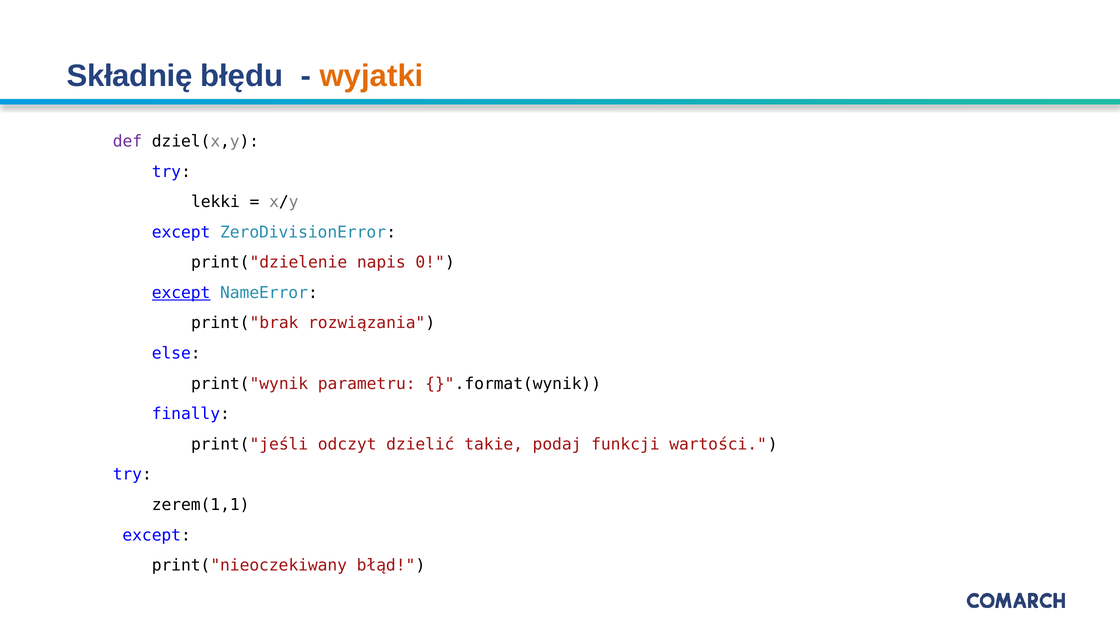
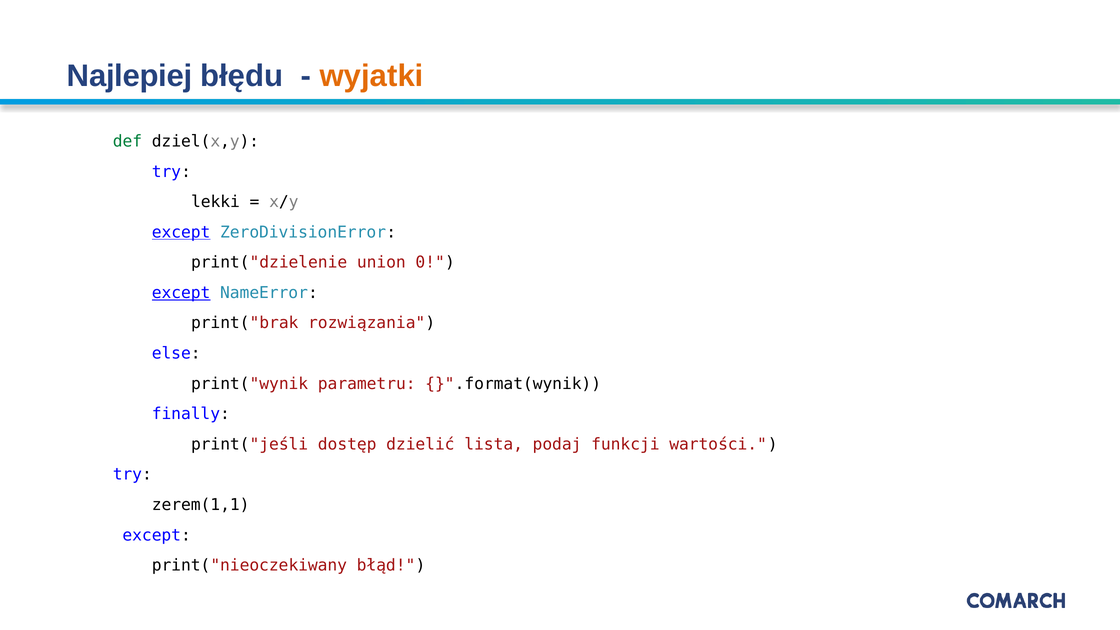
Składnię: Składnię -> Najlepiej (130, 76)
def colour: purple -> green (127, 141)
except underline: none -> present (181, 232)
napis: napis -> union (381, 263)
odczyt: odczyt -> dostęp (347, 444)
takie: takie -> lista (494, 444)
